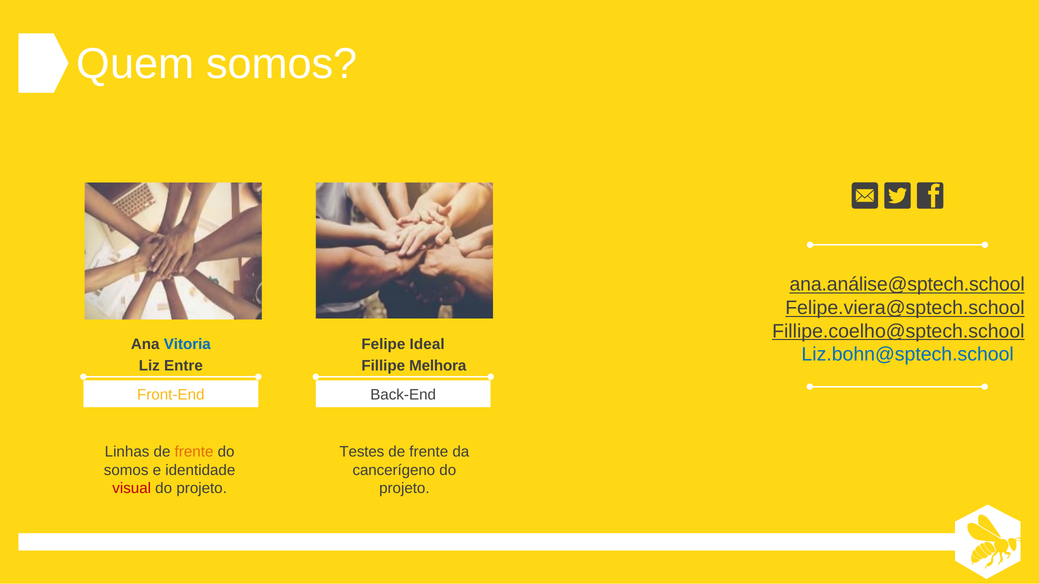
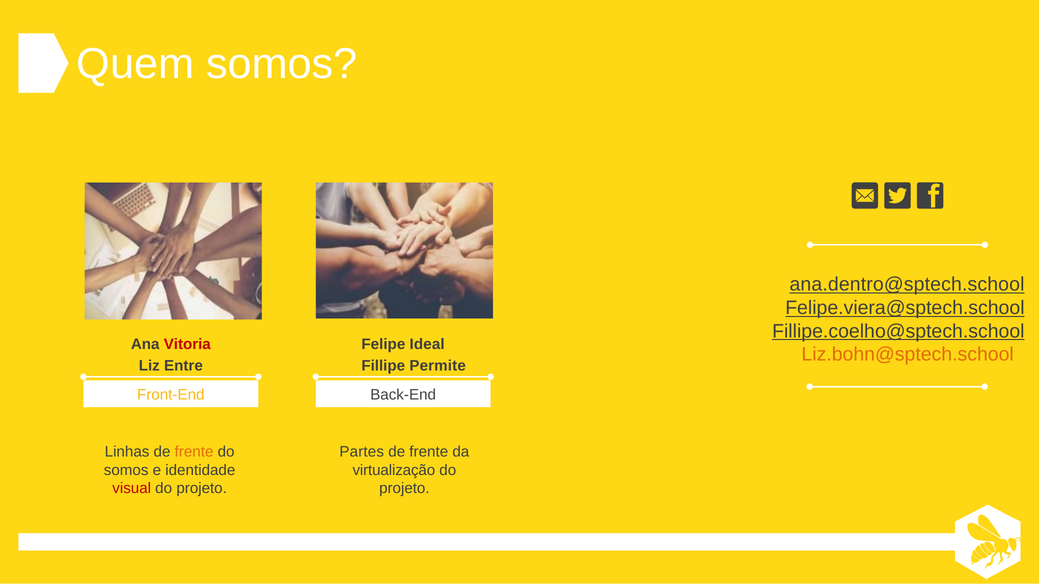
ana.análise@sptech.school: ana.análise@sptech.school -> ana.dentro@sptech.school (907, 285)
Vitoria colour: blue -> red (187, 345)
Liz.bohn@sptech.school colour: blue -> orange (908, 355)
Melhora: Melhora -> Permite (438, 366)
Testes: Testes -> Partes (362, 452)
cancerígeno: cancerígeno -> virtualização (394, 470)
